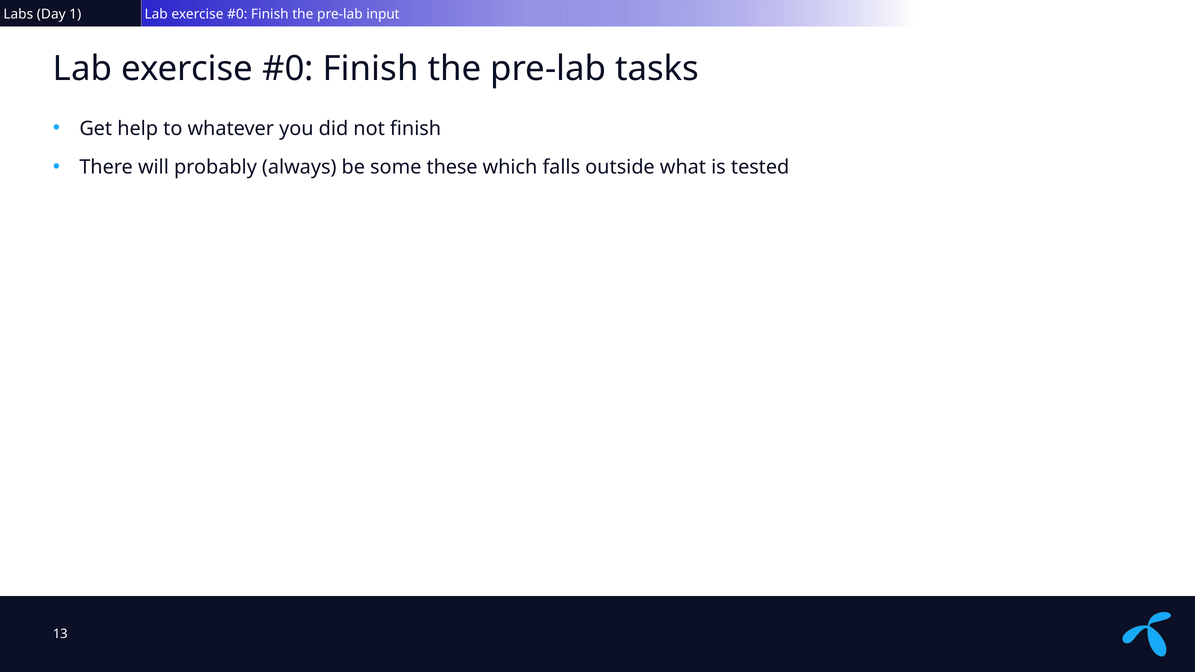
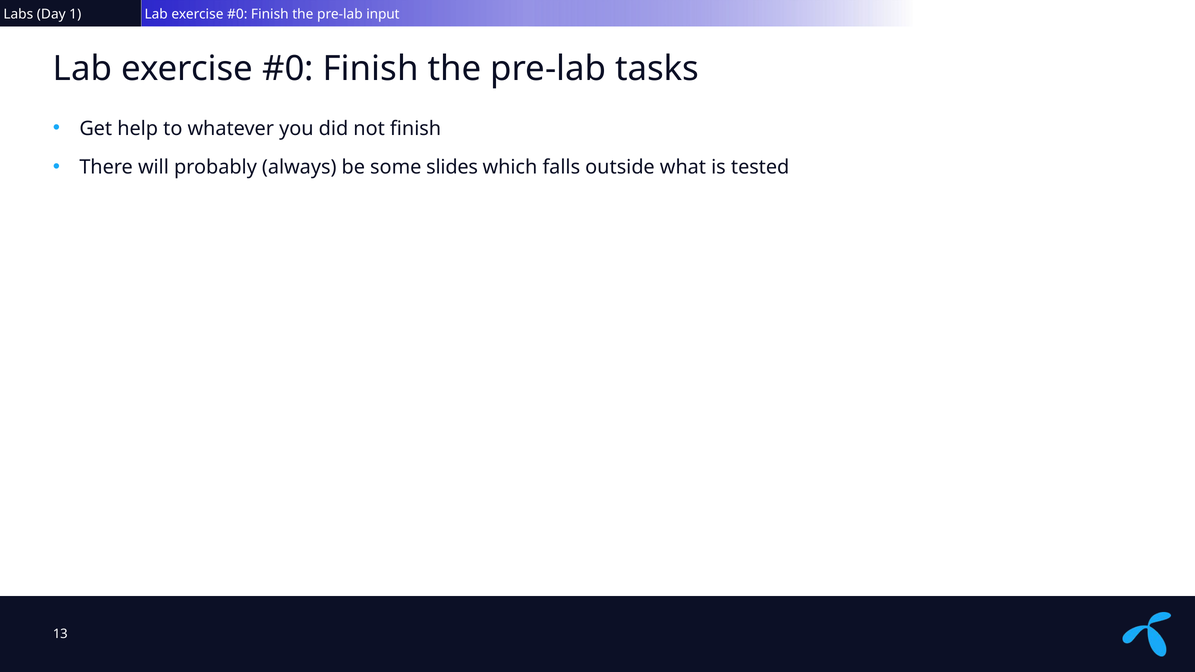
these: these -> slides (452, 167)
